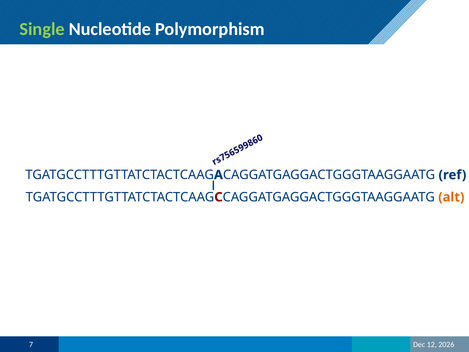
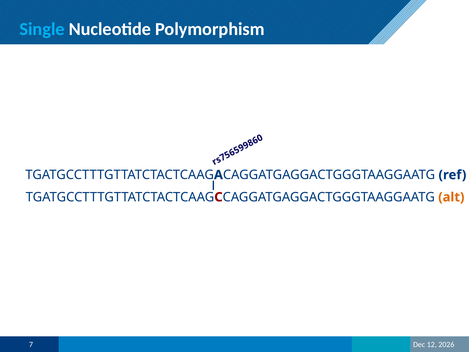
Single colour: light green -> light blue (42, 29)
